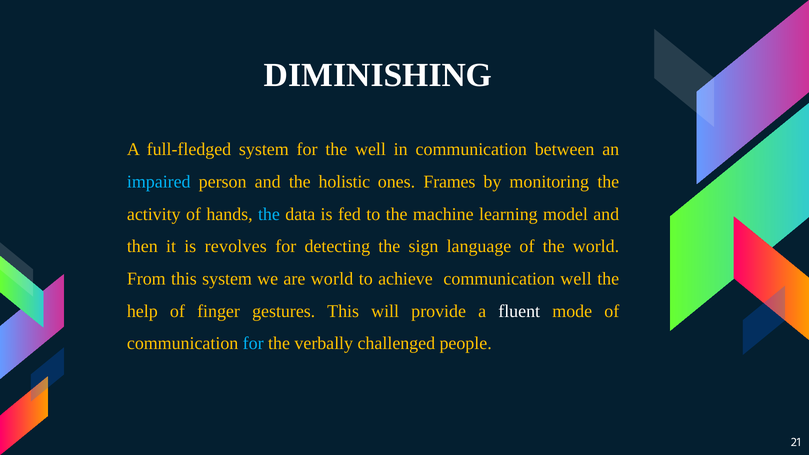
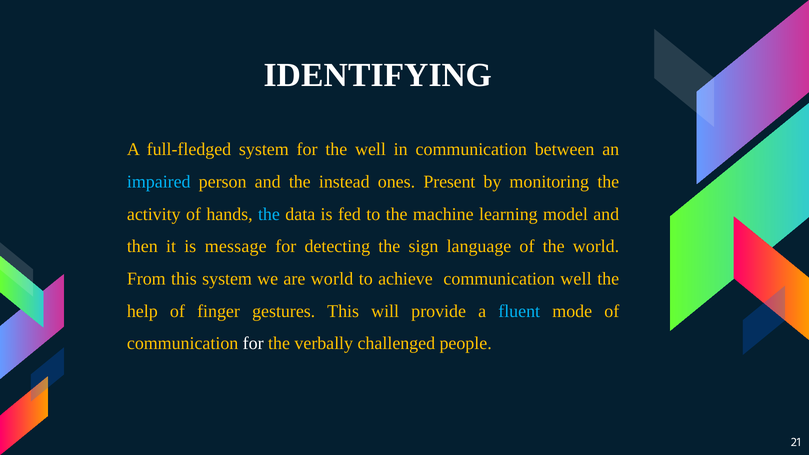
DIMINISHING: DIMINISHING -> IDENTIFYING (378, 75)
holistic: holistic -> instead (344, 182)
Frames: Frames -> Present (449, 182)
revolves: revolves -> message (236, 246)
fluent colour: white -> light blue (519, 311)
for colour: light blue -> white (253, 343)
